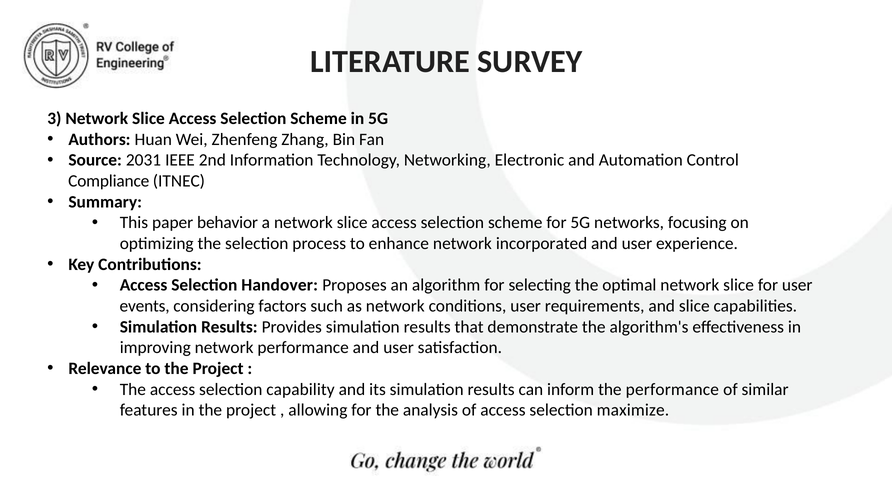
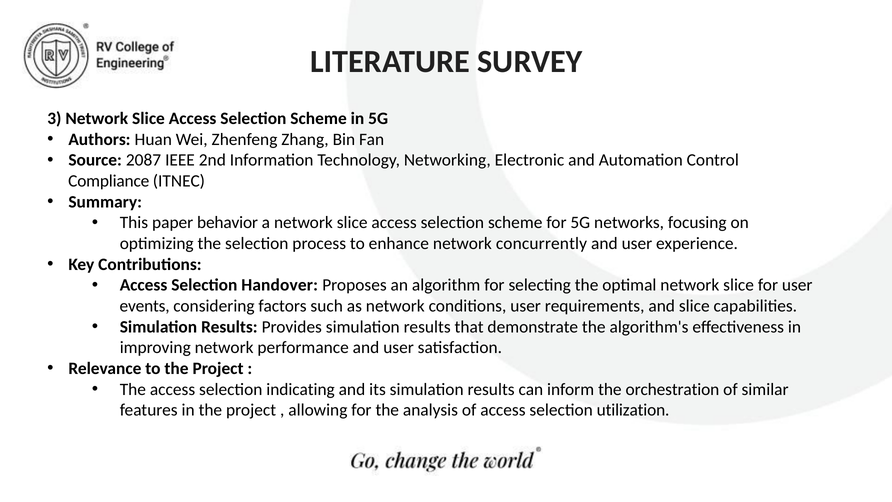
2031: 2031 -> 2087 (144, 160)
incorporated: incorporated -> concurrently (541, 243)
capability: capability -> indicating (301, 389)
the performance: performance -> orchestration (672, 389)
maximize: maximize -> utilization (633, 410)
